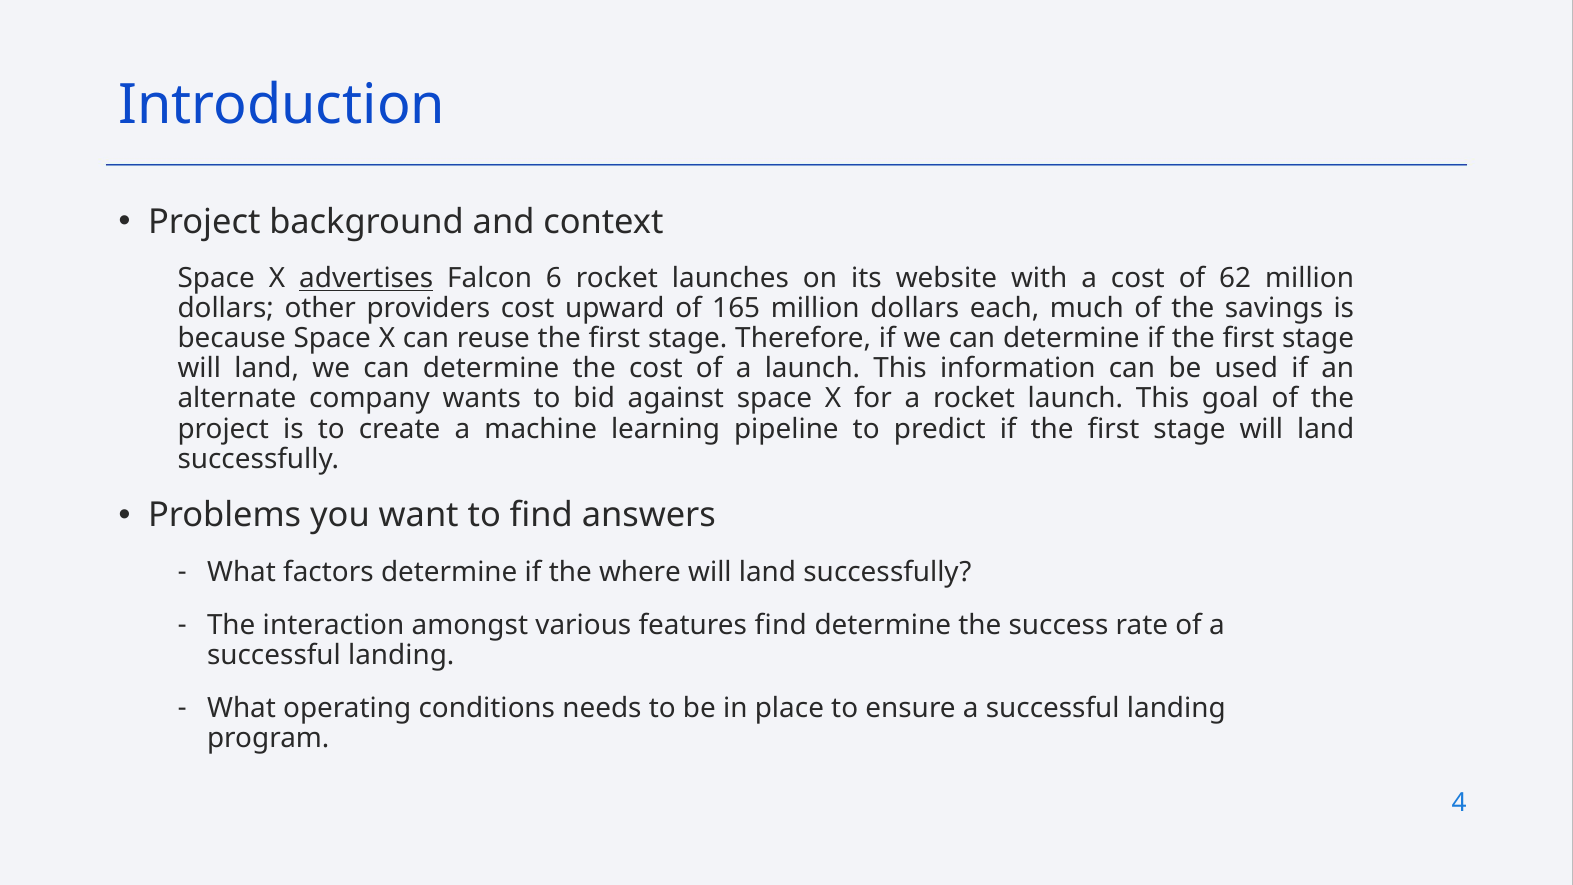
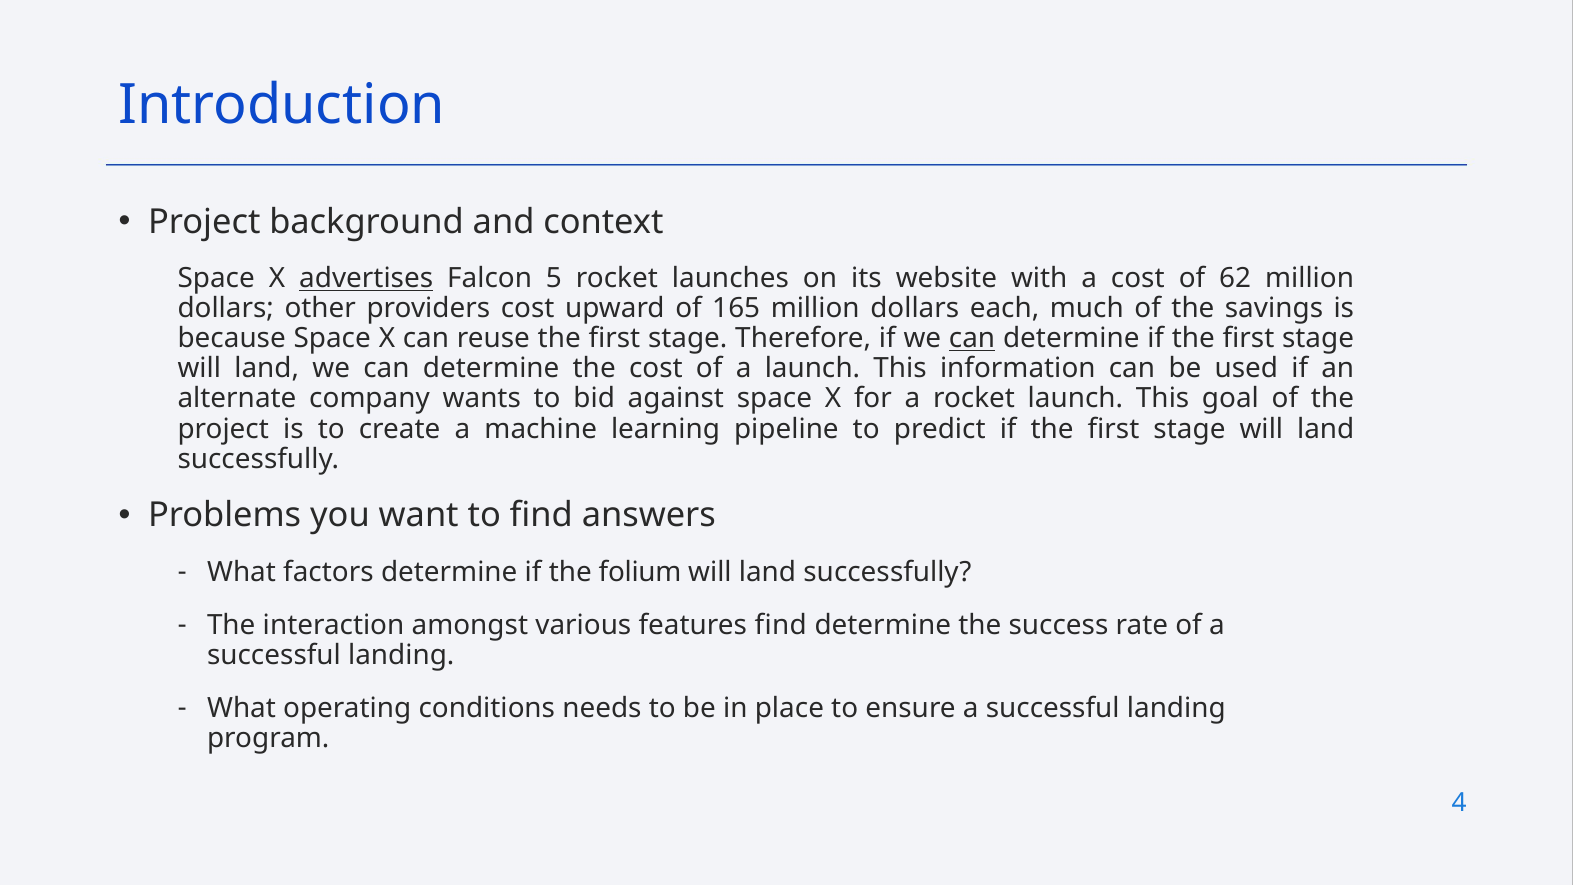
6: 6 -> 5 (554, 278)
can underline: none -> present (972, 339)
where: where -> folium (640, 572)
